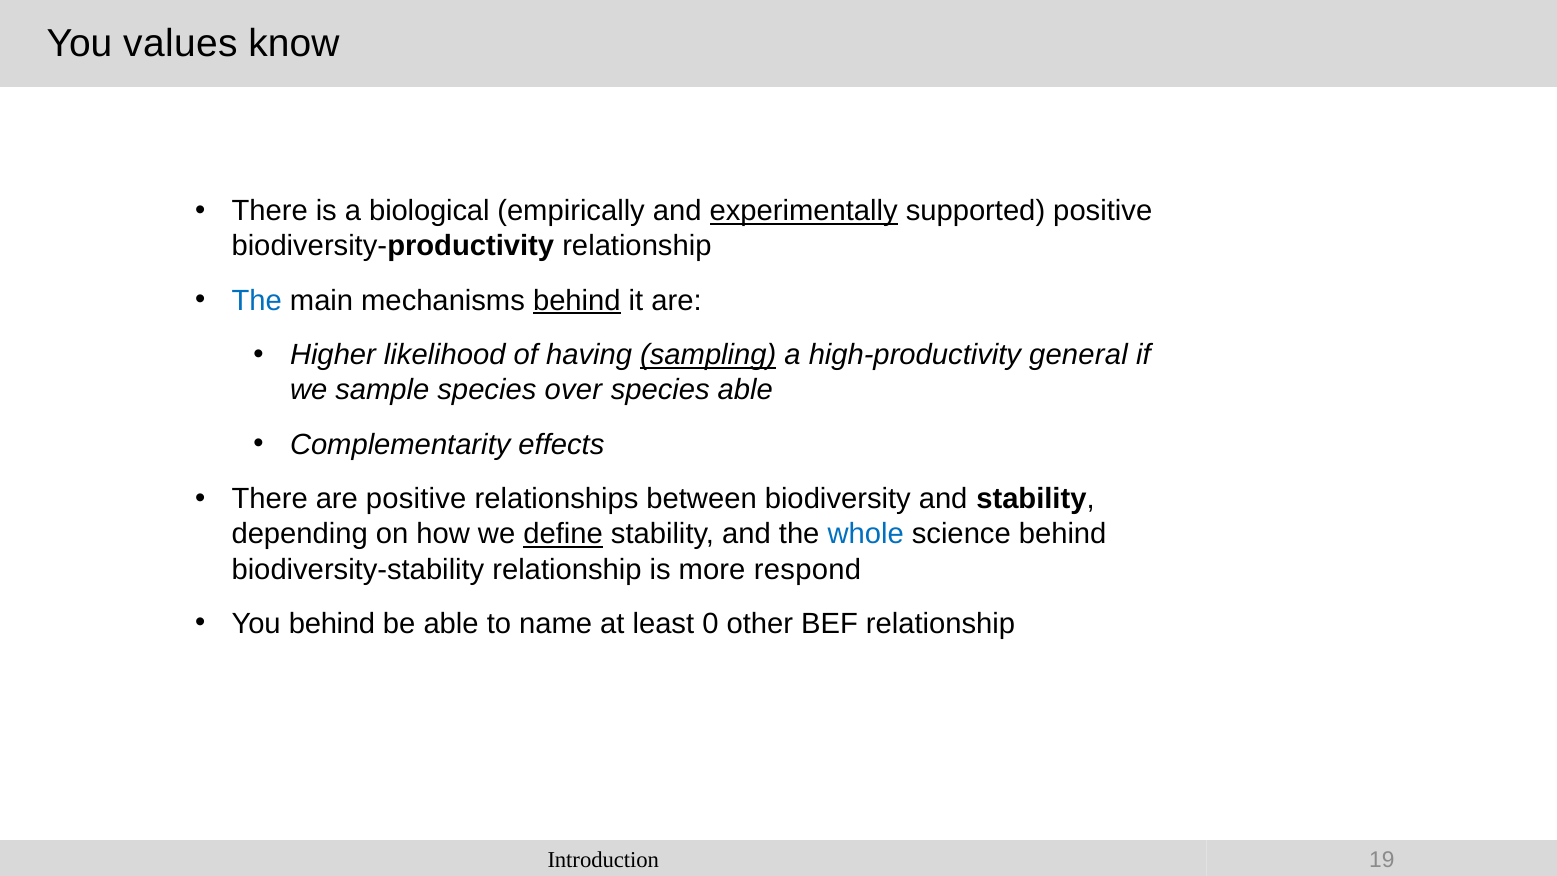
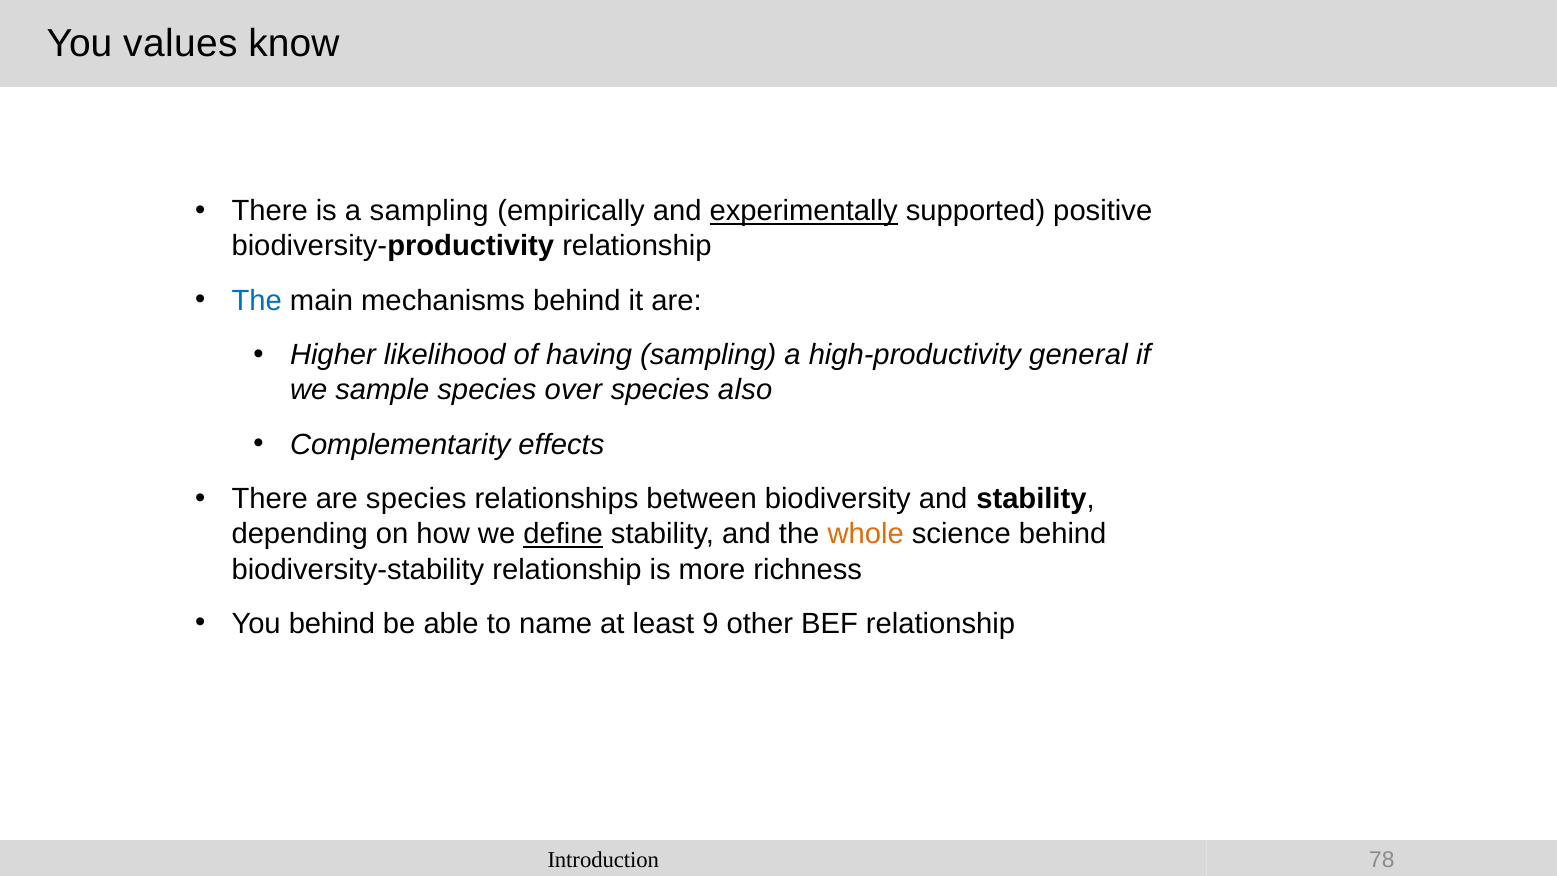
a biological: biological -> sampling (429, 211)
behind underline: present -> none (577, 301)
sampling underline: present -> none (708, 355)
species able: able -> also (745, 390)
are positive: positive -> species (416, 499)
whole colour: blue -> orange (866, 534)
respond: respond -> richness (808, 569)
0: 0 -> 9 (710, 624)
19: 19 -> 78 (1382, 859)
